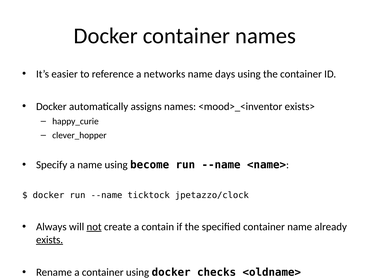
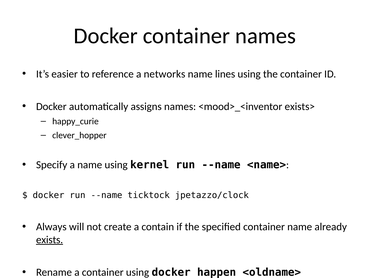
days: days -> lines (225, 74)
become: become -> kernel (150, 165)
not underline: present -> none (94, 226)
checks: checks -> happen (217, 272)
